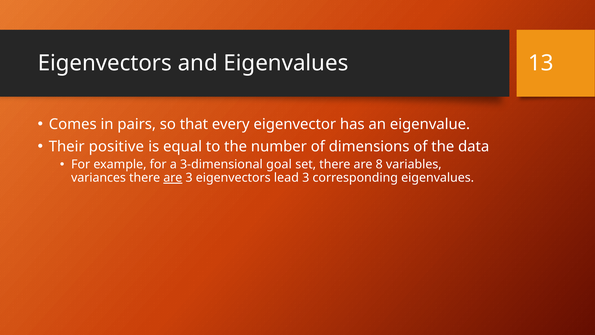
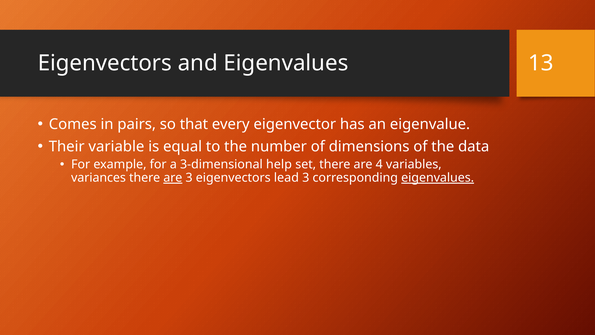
positive: positive -> variable (116, 146)
goal: goal -> help (279, 164)
8: 8 -> 4 (379, 164)
eigenvalues underline: none -> present (438, 178)
